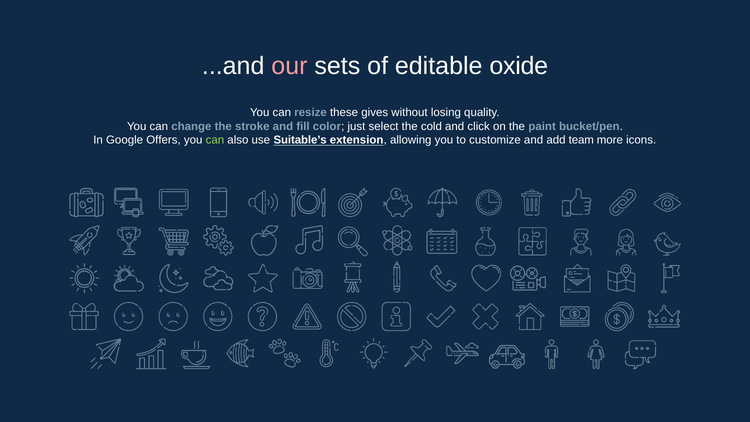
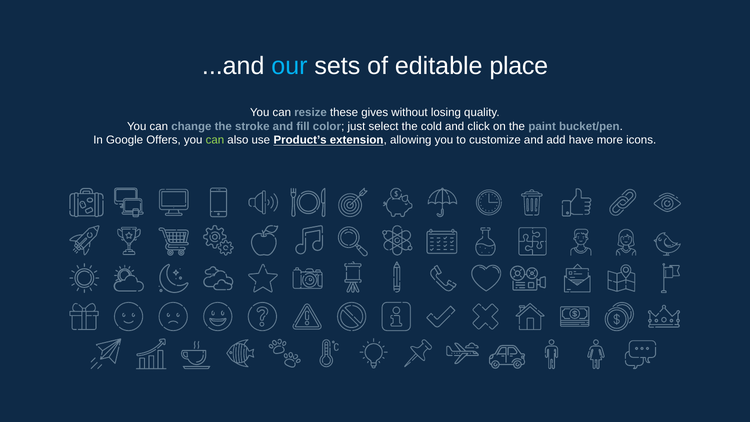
our colour: pink -> light blue (289, 66)
oxide: oxide -> place (519, 66)
Suitable’s: Suitable’s -> Product’s (300, 140)
team: team -> have (581, 140)
